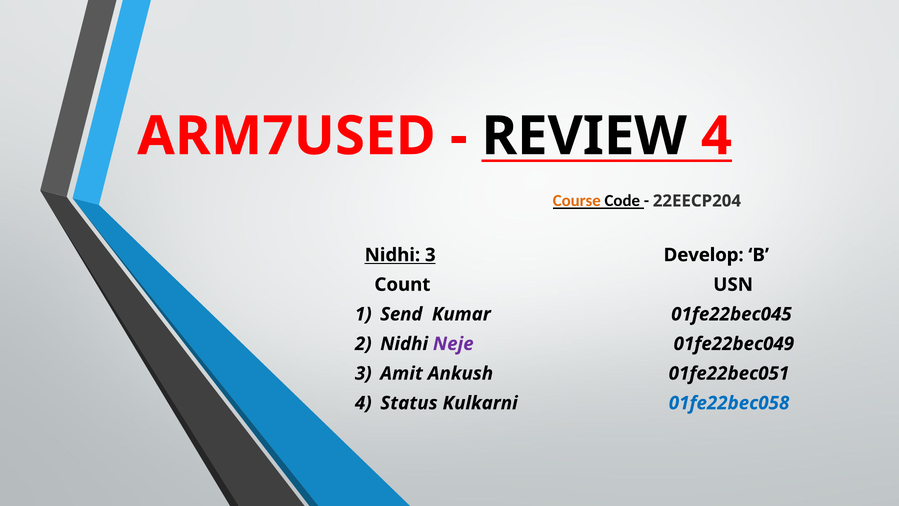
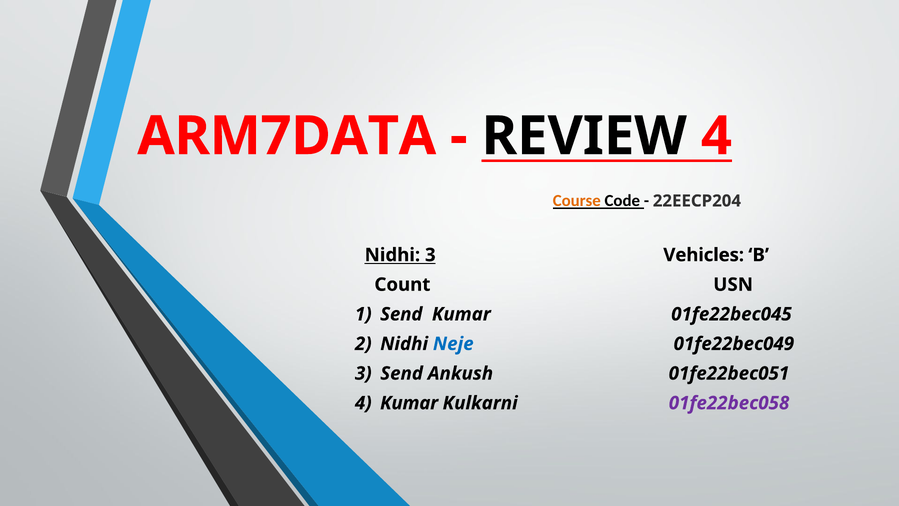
ARM7USED: ARM7USED -> ARM7DATA (287, 136)
Develop: Develop -> Vehicles (704, 255)
Neje colour: purple -> blue (453, 344)
3 Amit: Amit -> Send (402, 373)
4 Status: Status -> Kumar (409, 403)
01fe22bec058 colour: blue -> purple (729, 403)
